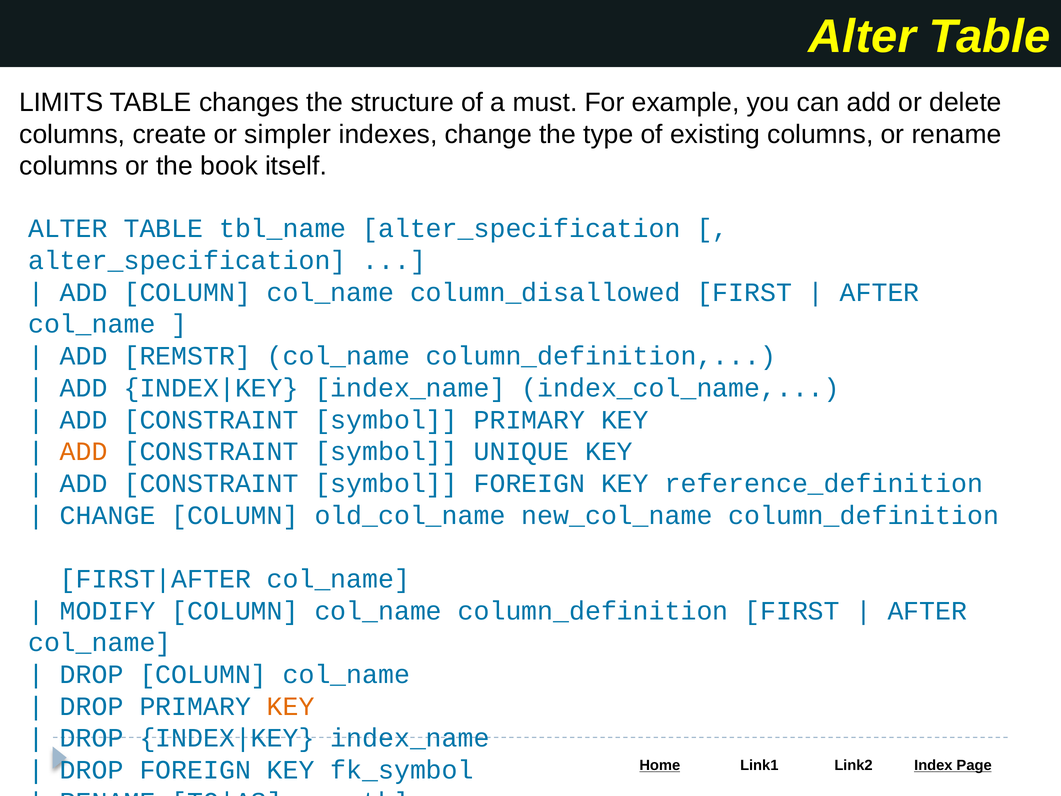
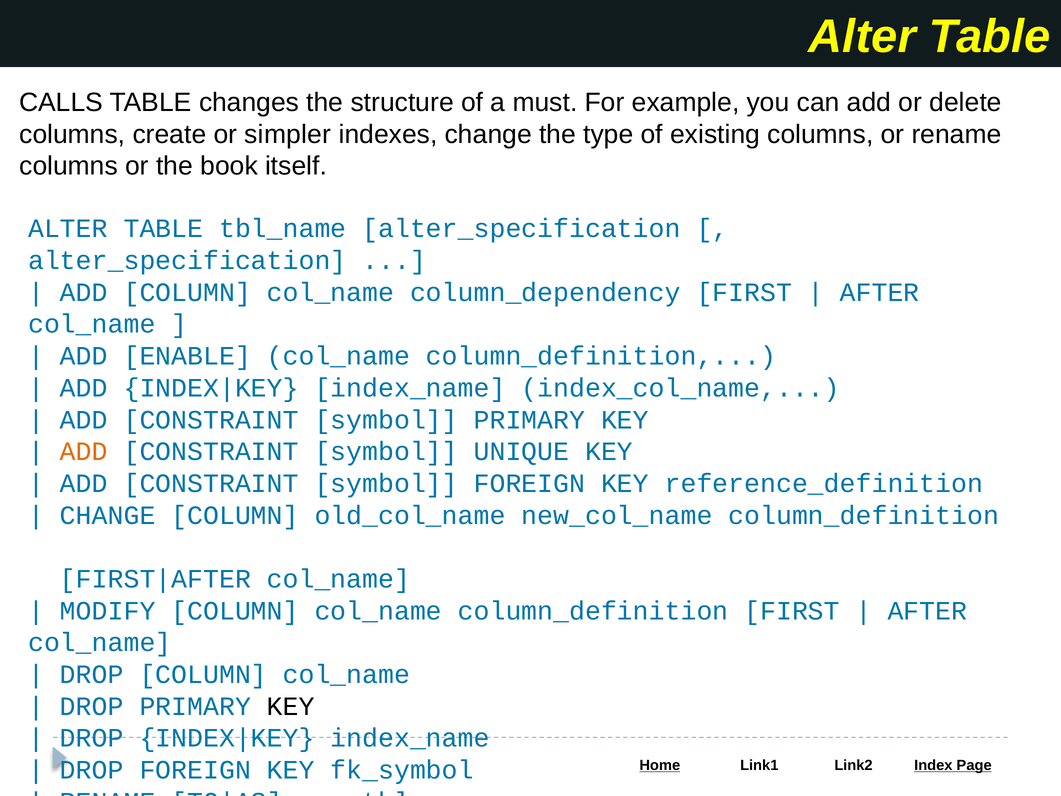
LIMITS: LIMITS -> CALLS (61, 103)
column_disallowed: column_disallowed -> column_dependency (545, 292)
REMSTR: REMSTR -> ENABLE (187, 356)
KEY colour: orange -> black (291, 706)
